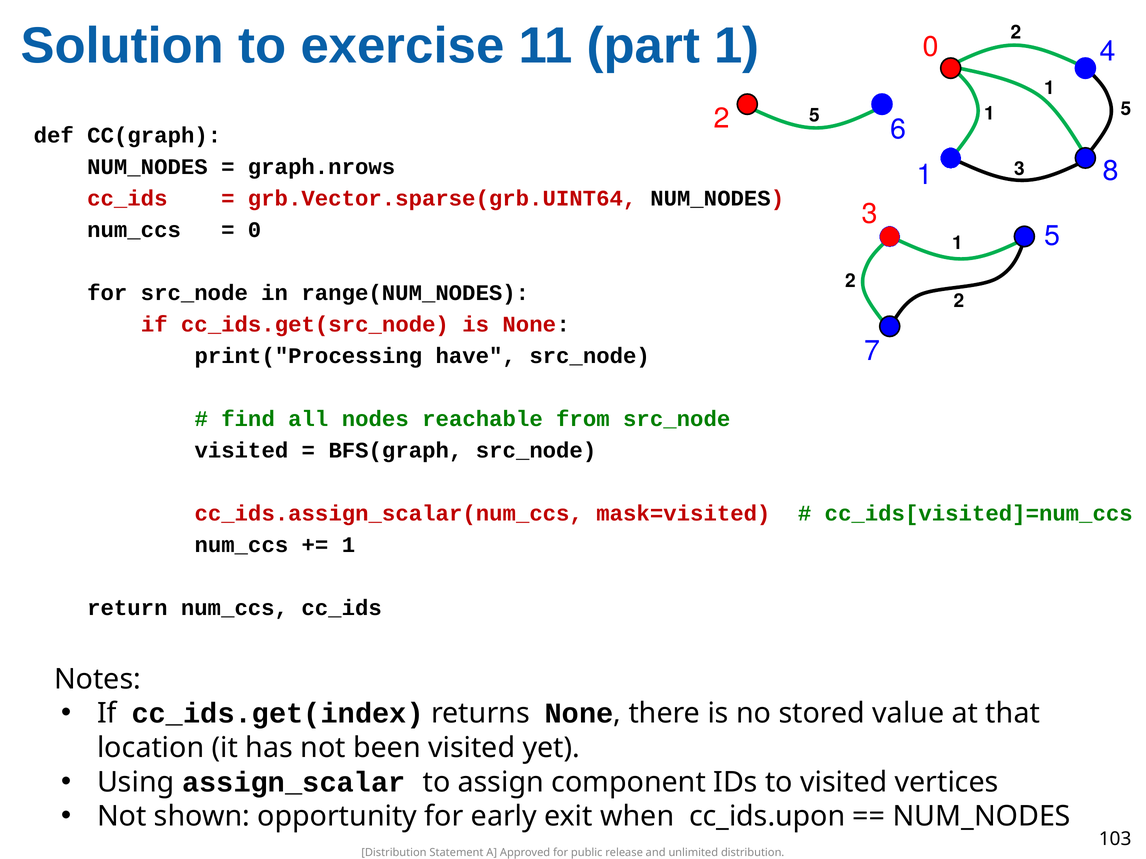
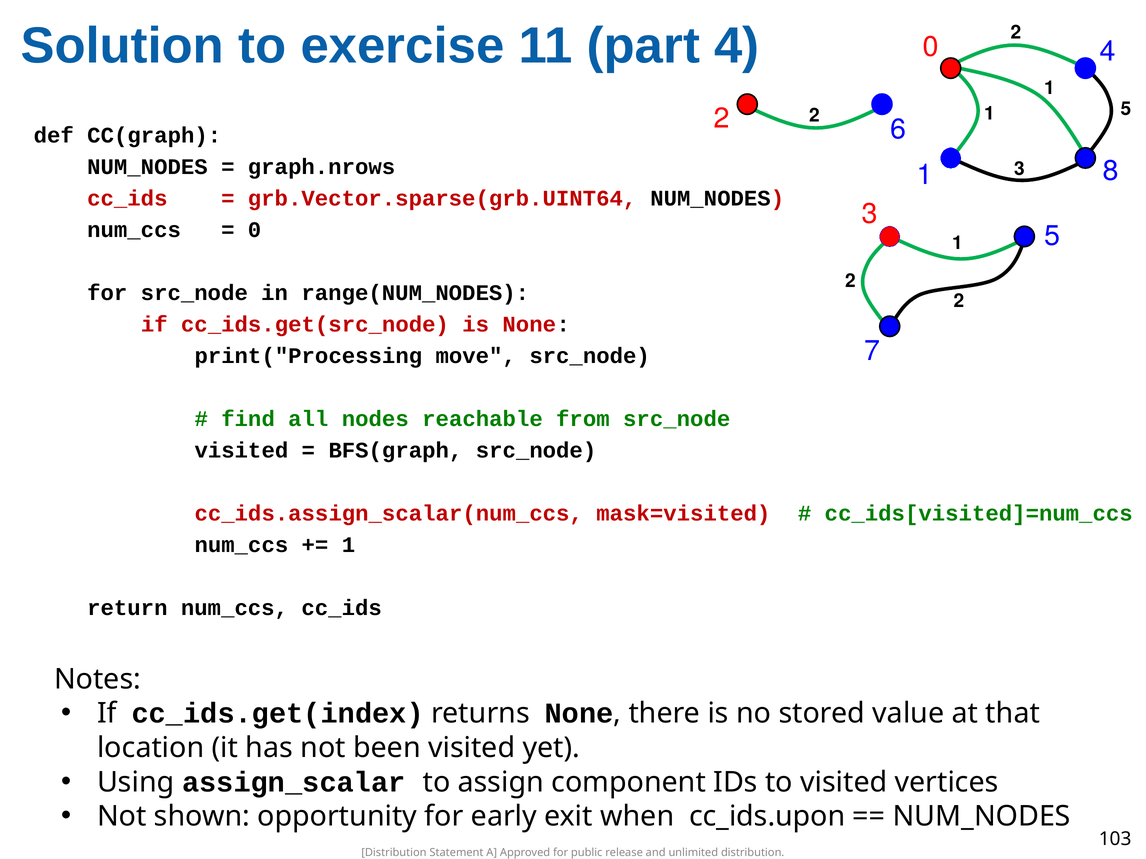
part 1: 1 -> 4 (737, 46)
5: 5 -> 2 (815, 115)
have: have -> move (476, 356)
